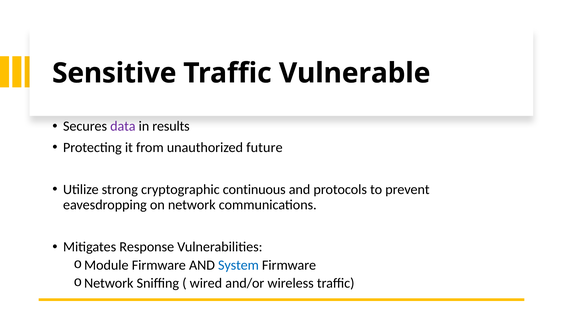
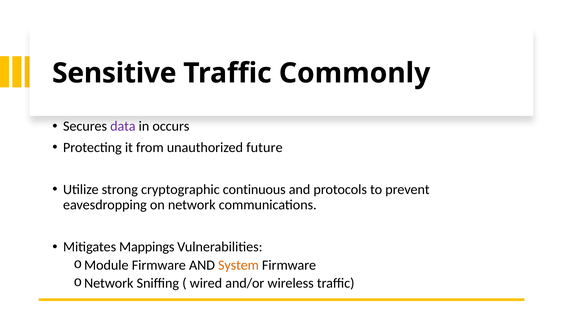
Vulnerable: Vulnerable -> Commonly (355, 73)
results: results -> occurs (171, 126)
Response: Response -> Mappings (147, 247)
System colour: blue -> orange (238, 265)
